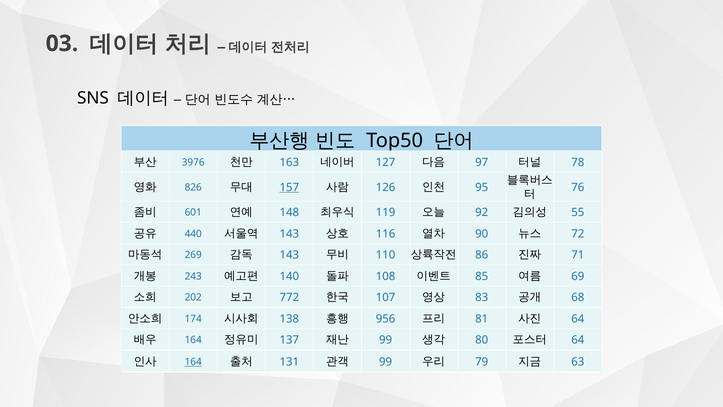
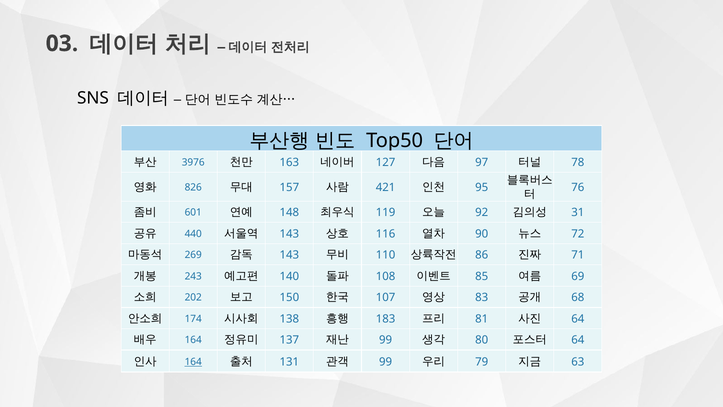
157 underline: present -> none (289, 187)
126: 126 -> 421 (386, 187)
55: 55 -> 31 (578, 212)
772: 772 -> 150 (289, 297)
956: 956 -> 183 (386, 319)
